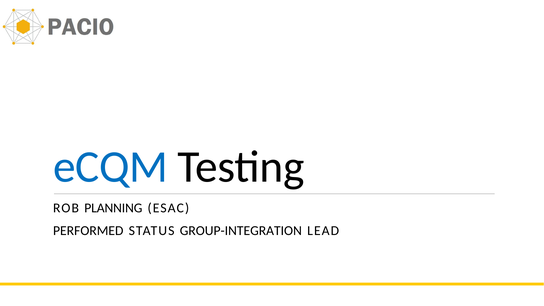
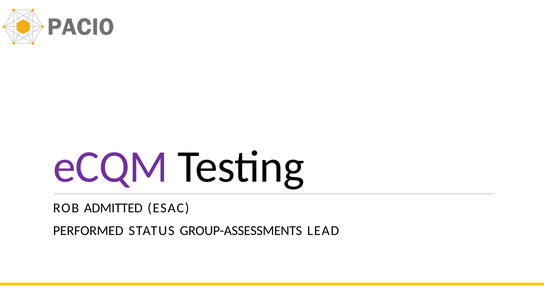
eCQM colour: blue -> purple (111, 167)
PLANNING: PLANNING -> ADMITTED (113, 208)
GROUP-INTEGRATION: GROUP-INTEGRATION -> GROUP-ASSESSMENTS (241, 231)
